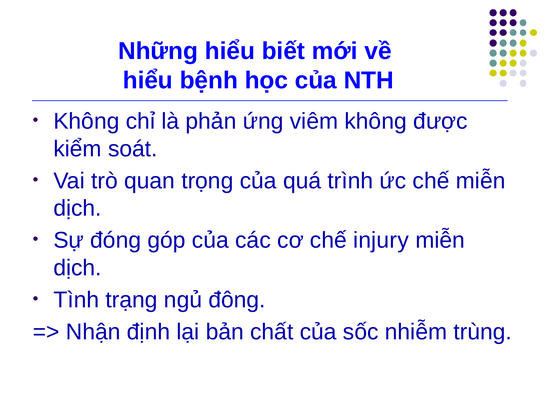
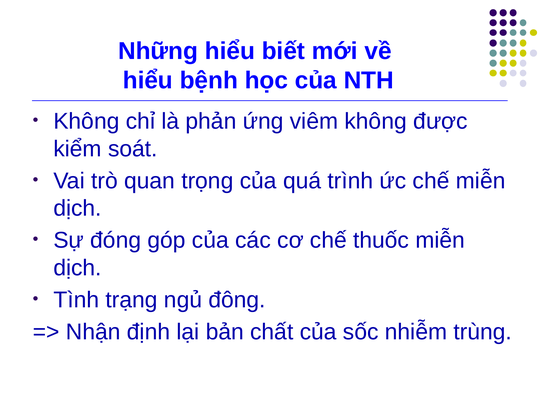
injury: injury -> thuốc (381, 240)
